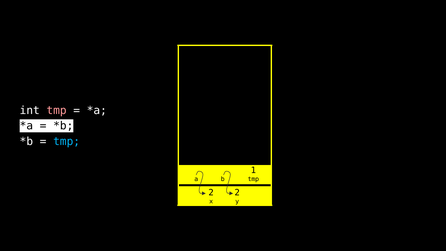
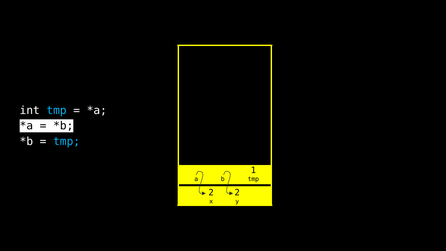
tmp colour: pink -> light blue (57, 111)
